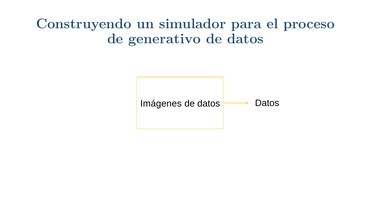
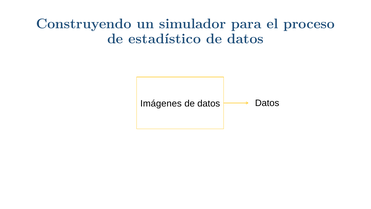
generativo: generativo -> estadístico (165, 39)
